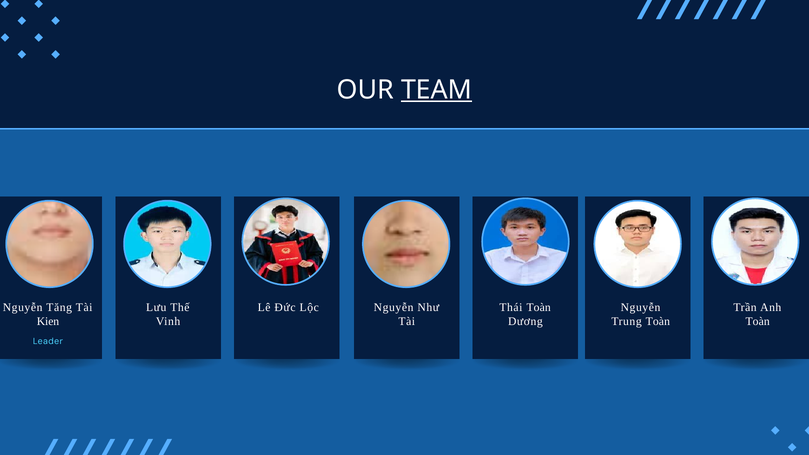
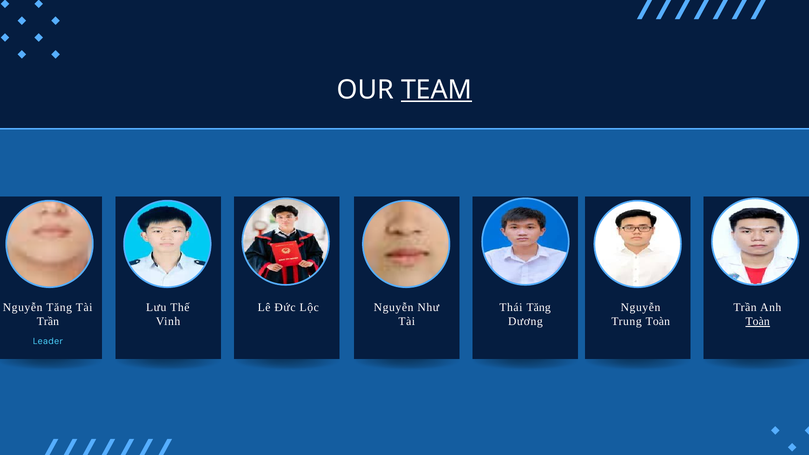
Thái Toàn: Toàn -> Tăng (539, 308)
Kien: Kien -> Trần (48, 322)
Toàn underline: none -> present (758, 322)
